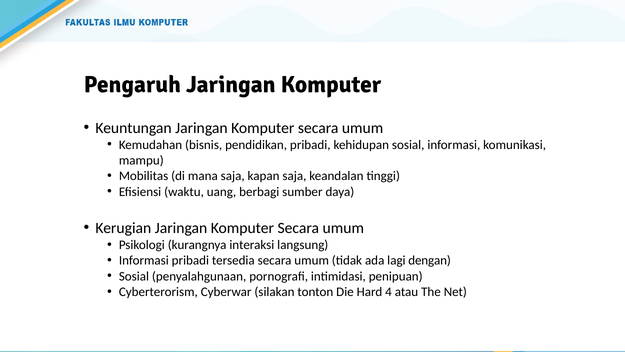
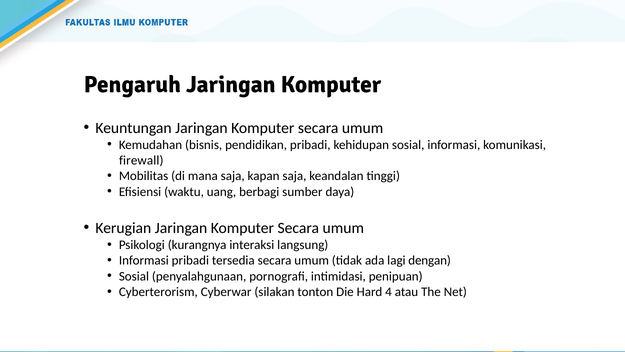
mampu: mampu -> firewall (141, 160)
